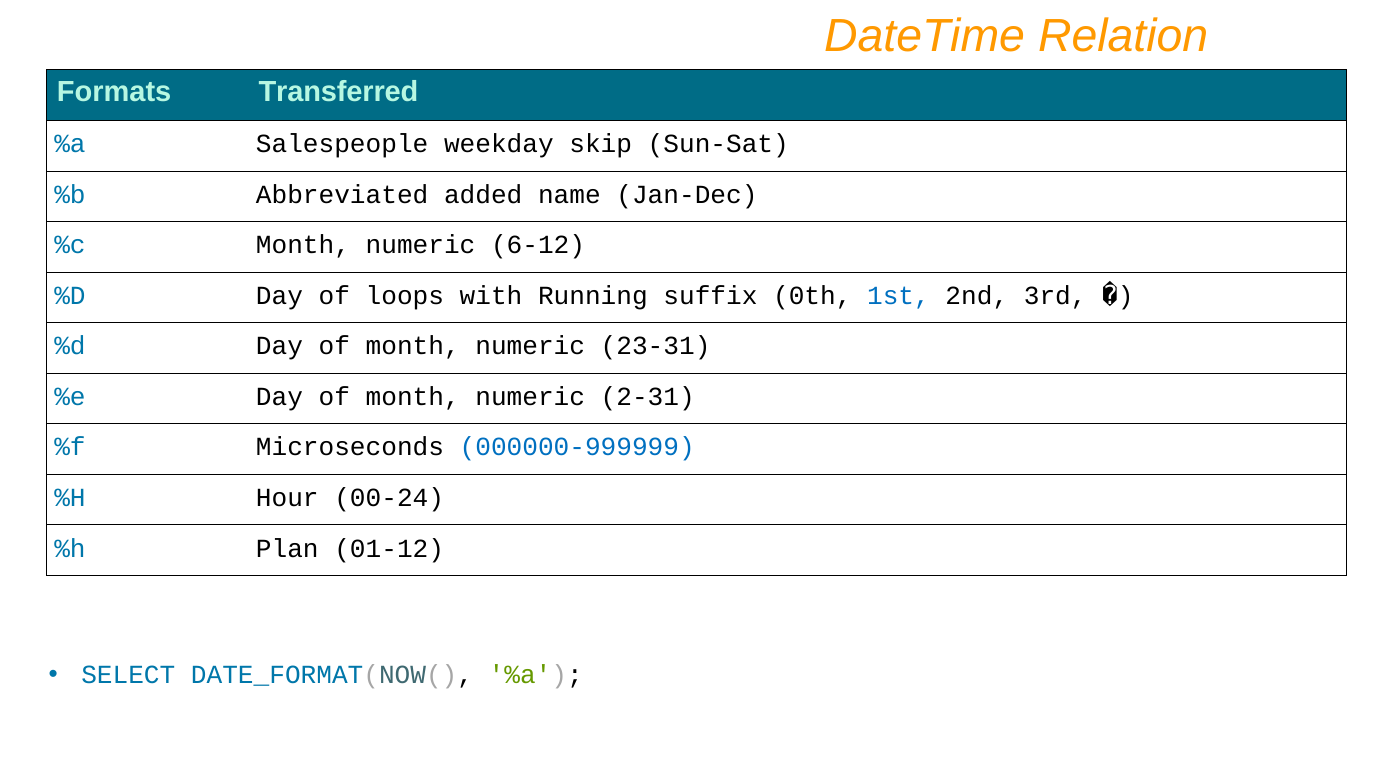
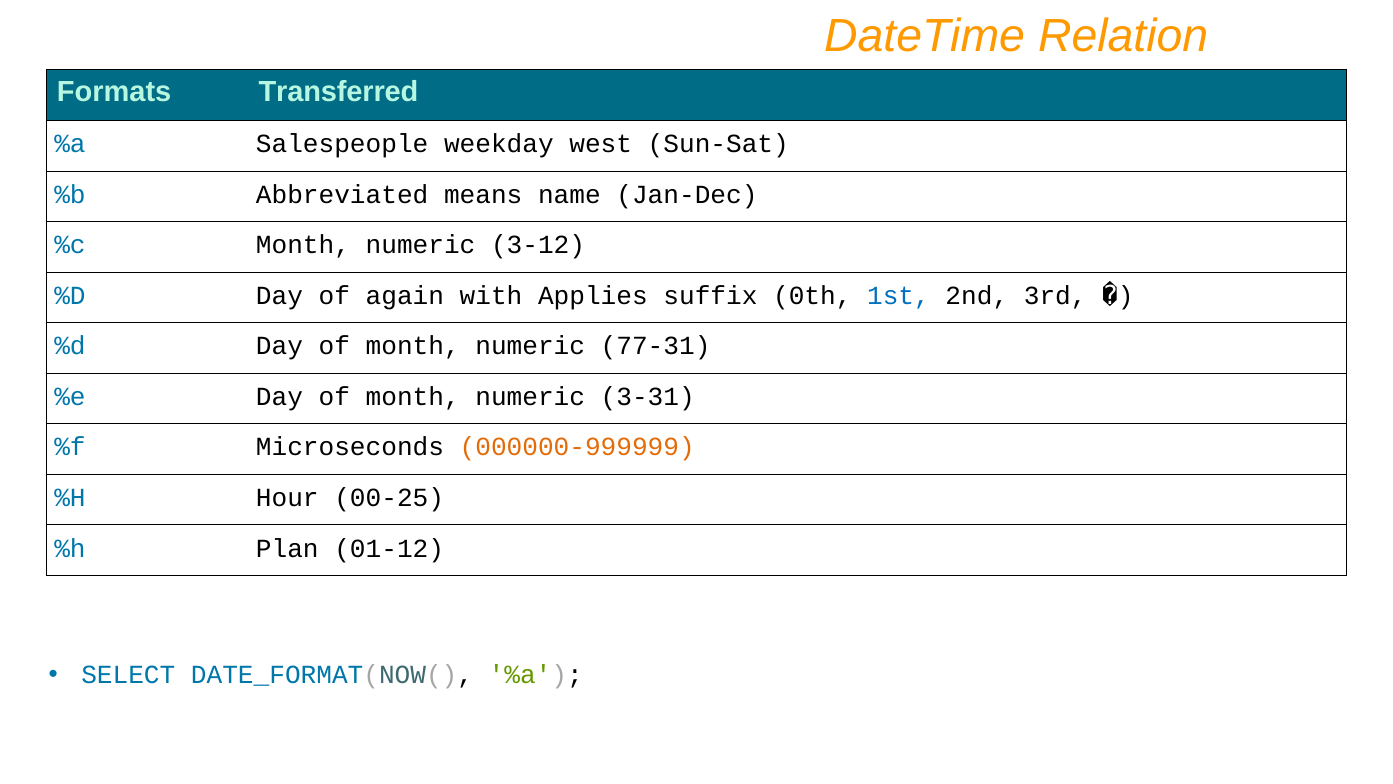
skip: skip -> west (601, 144)
added: added -> means (483, 195)
6-12: 6-12 -> 3-12 (538, 245)
loops: loops -> again (405, 296)
Running: Running -> Applies (593, 296)
23-31: 23-31 -> 77-31 (656, 346)
2-31: 2-31 -> 3-31 (648, 397)
000000-999999 colour: blue -> orange (577, 447)
00-24: 00-24 -> 00-25 (389, 498)
